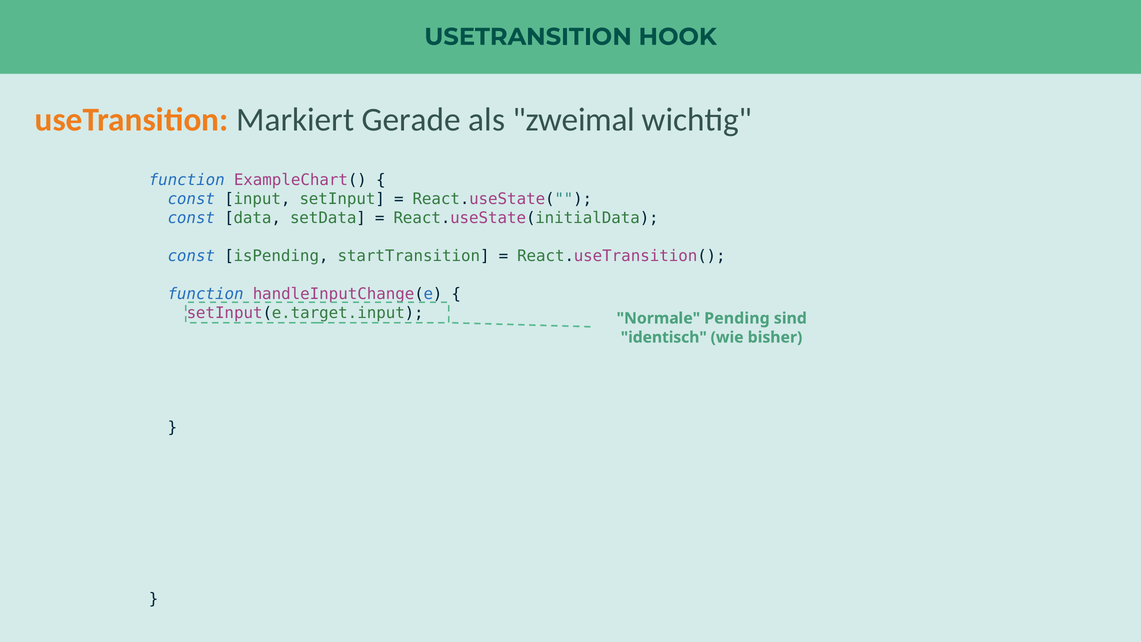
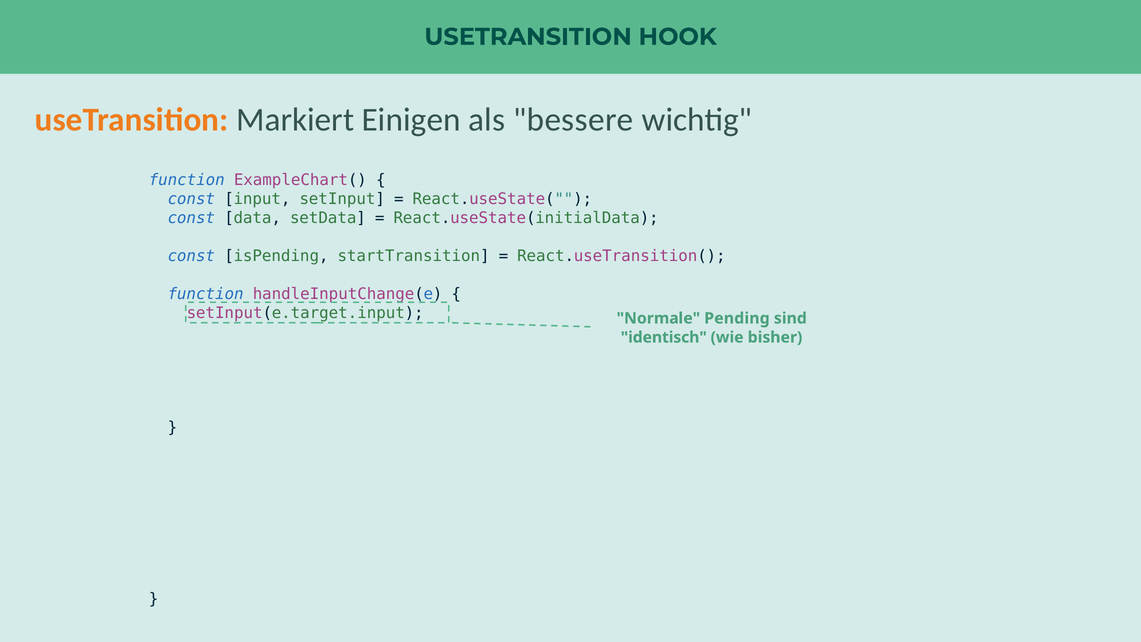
Gerade: Gerade -> Einigen (411, 120)
zweimal: zweimal -> bessere (573, 120)
